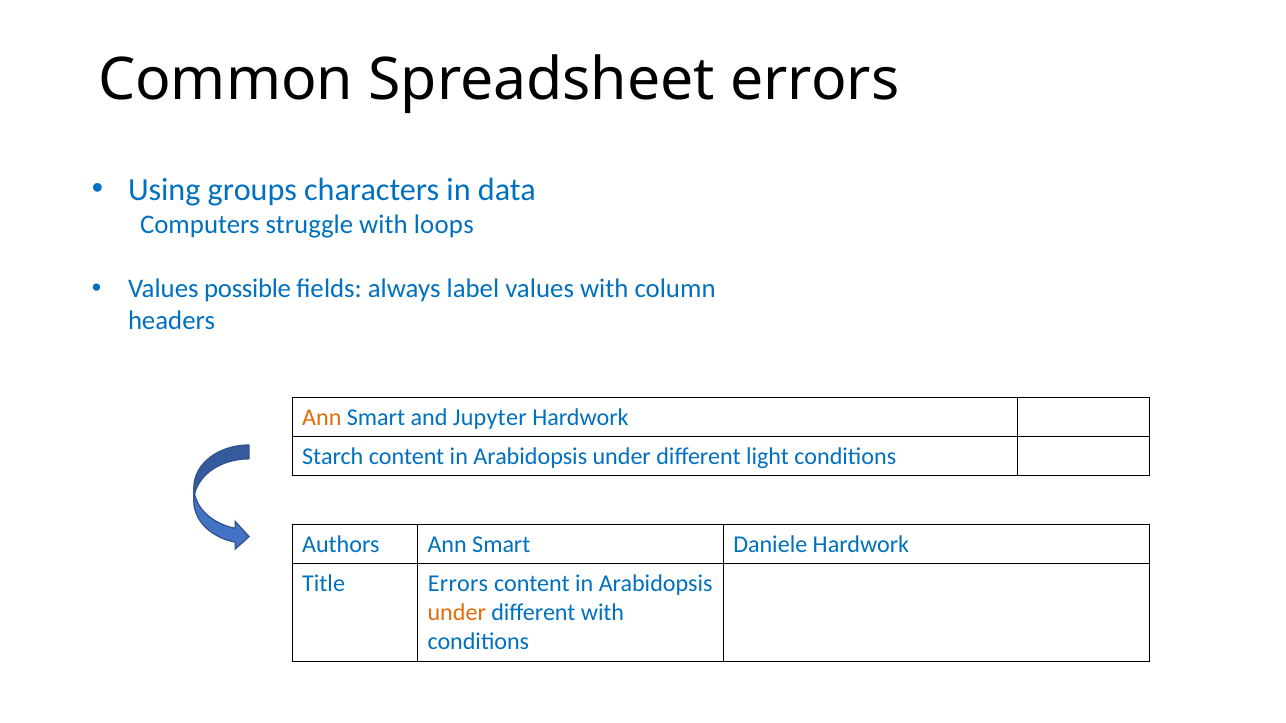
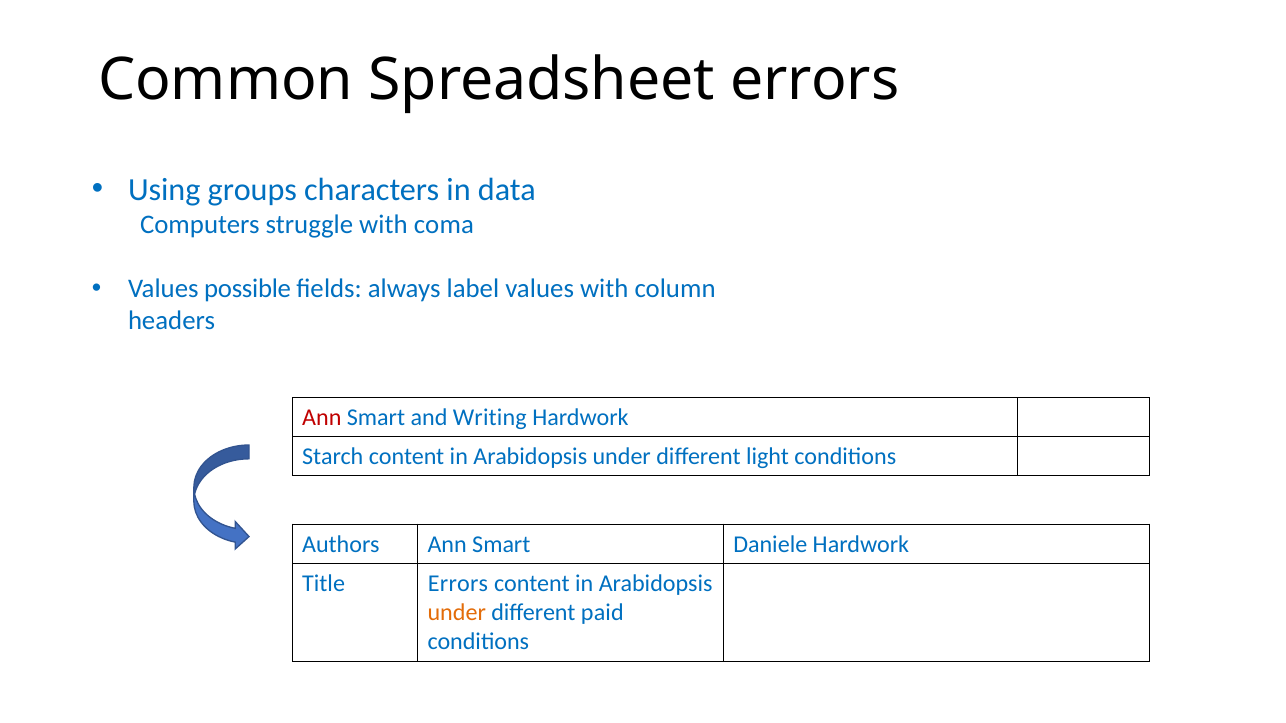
loops: loops -> coma (444, 225)
Ann colour: orange -> red (322, 418)
Jupyter: Jupyter -> Writing (490, 418)
different with: with -> paid (602, 613)
